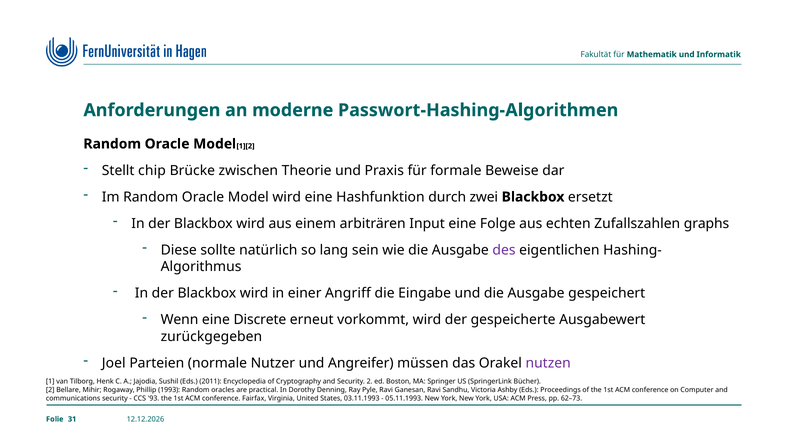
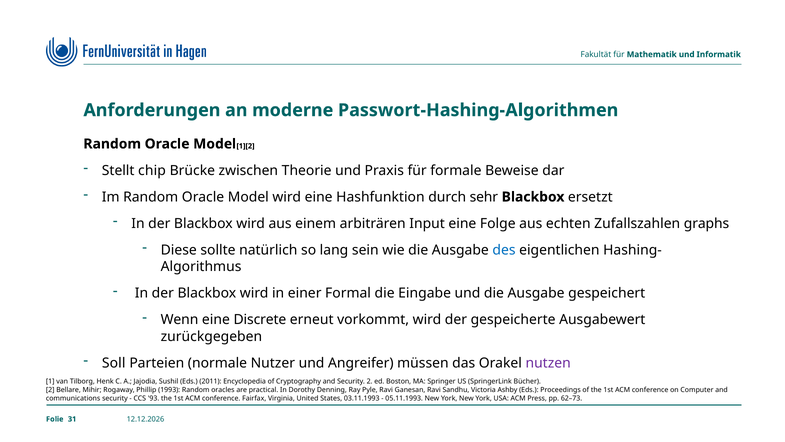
zwei: zwei -> sehr (484, 197)
des colour: purple -> blue (504, 250)
Angriff: Angriff -> Formal (348, 293)
Joel: Joel -> Soll (114, 363)
